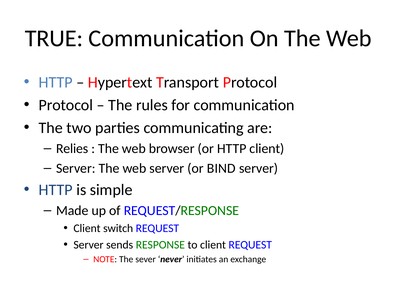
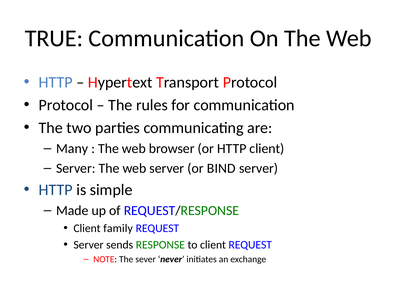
Relies: Relies -> Many (72, 148)
switch: switch -> family (118, 228)
